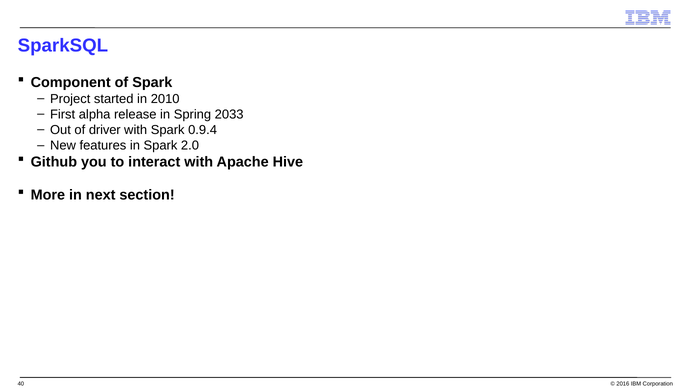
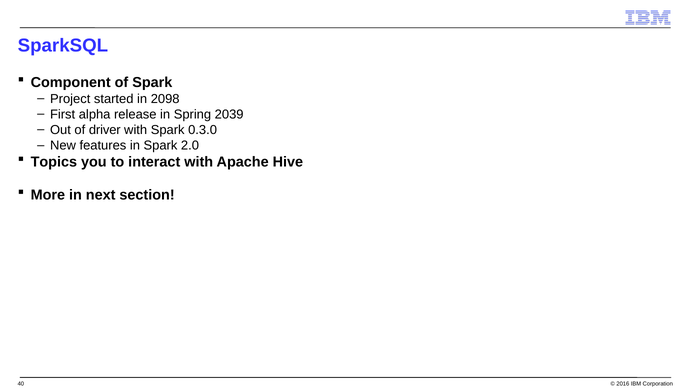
2010: 2010 -> 2098 (165, 99)
2033: 2033 -> 2039 (229, 114)
0.9.4: 0.9.4 -> 0.3.0 (203, 130)
Github: Github -> Topics (54, 162)
